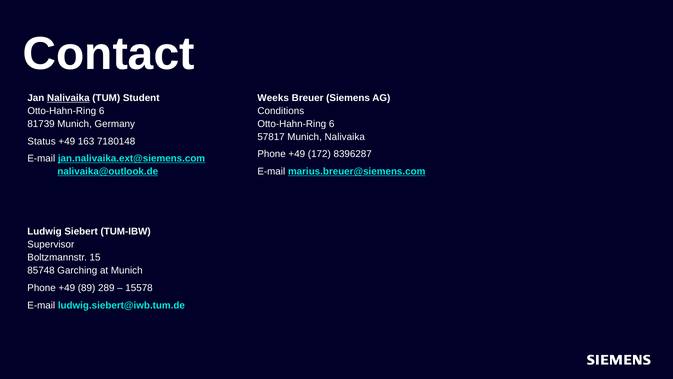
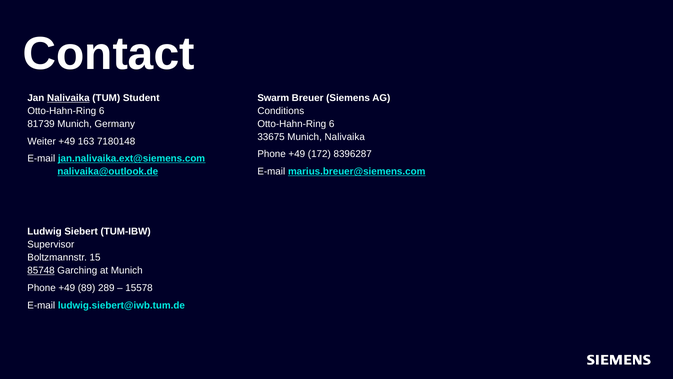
Weeks: Weeks -> Swarm (273, 98)
57817: 57817 -> 33675 (271, 137)
Status: Status -> Weiter (42, 141)
85748 underline: none -> present (41, 270)
